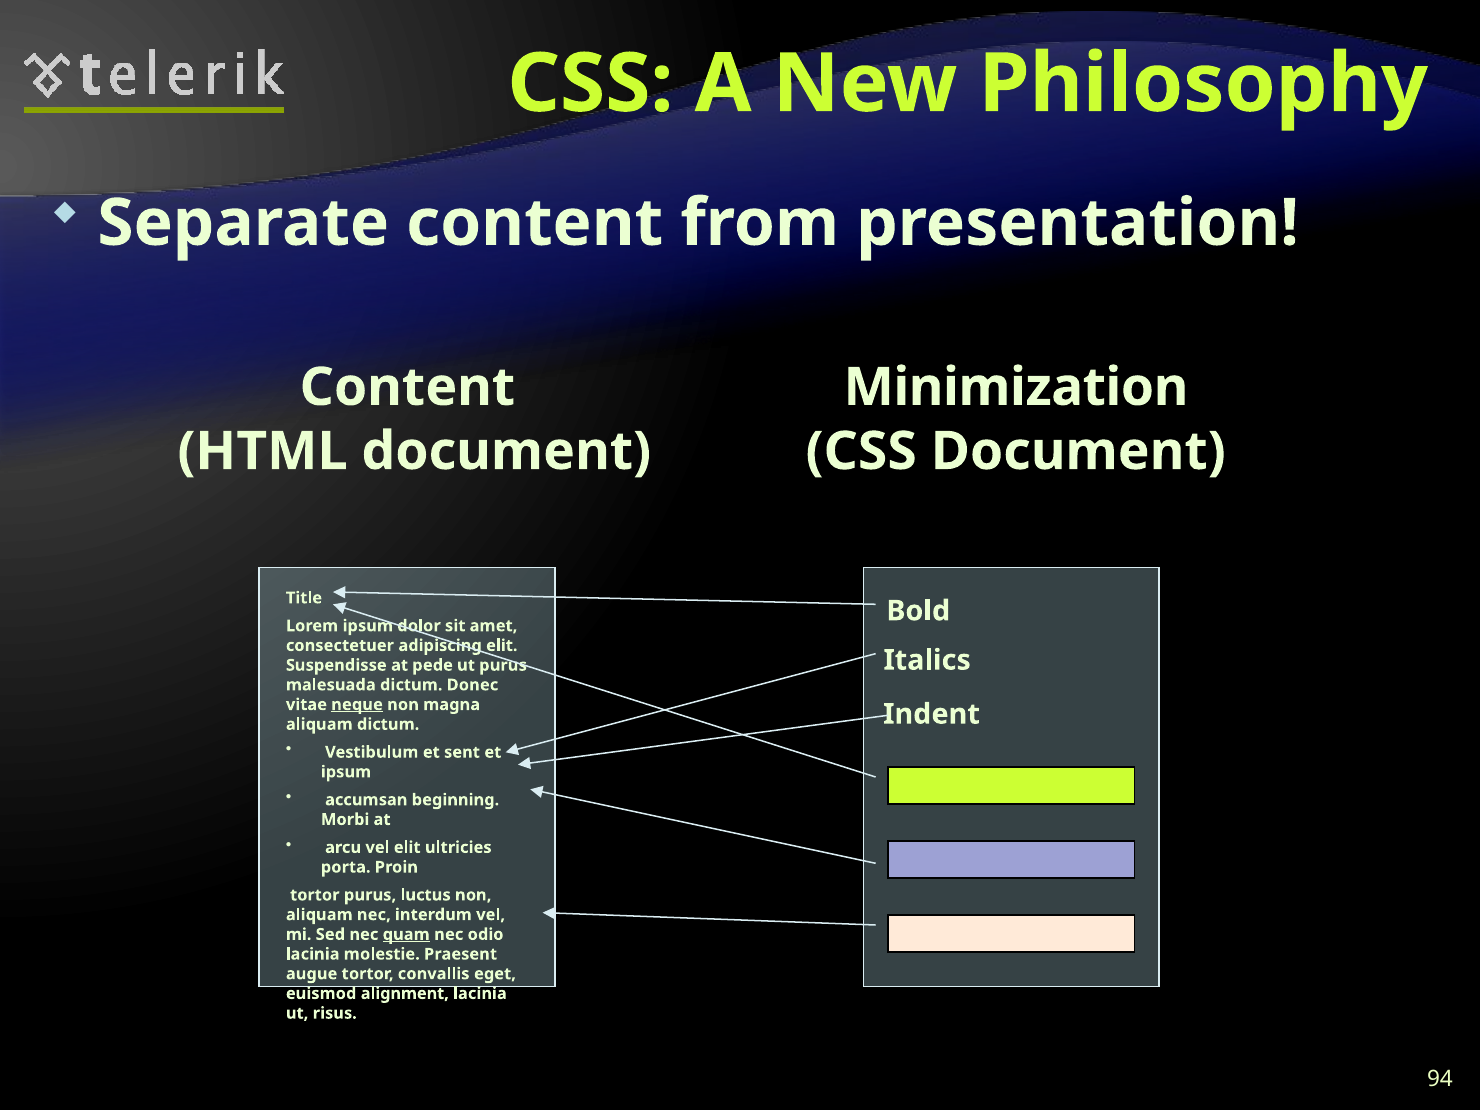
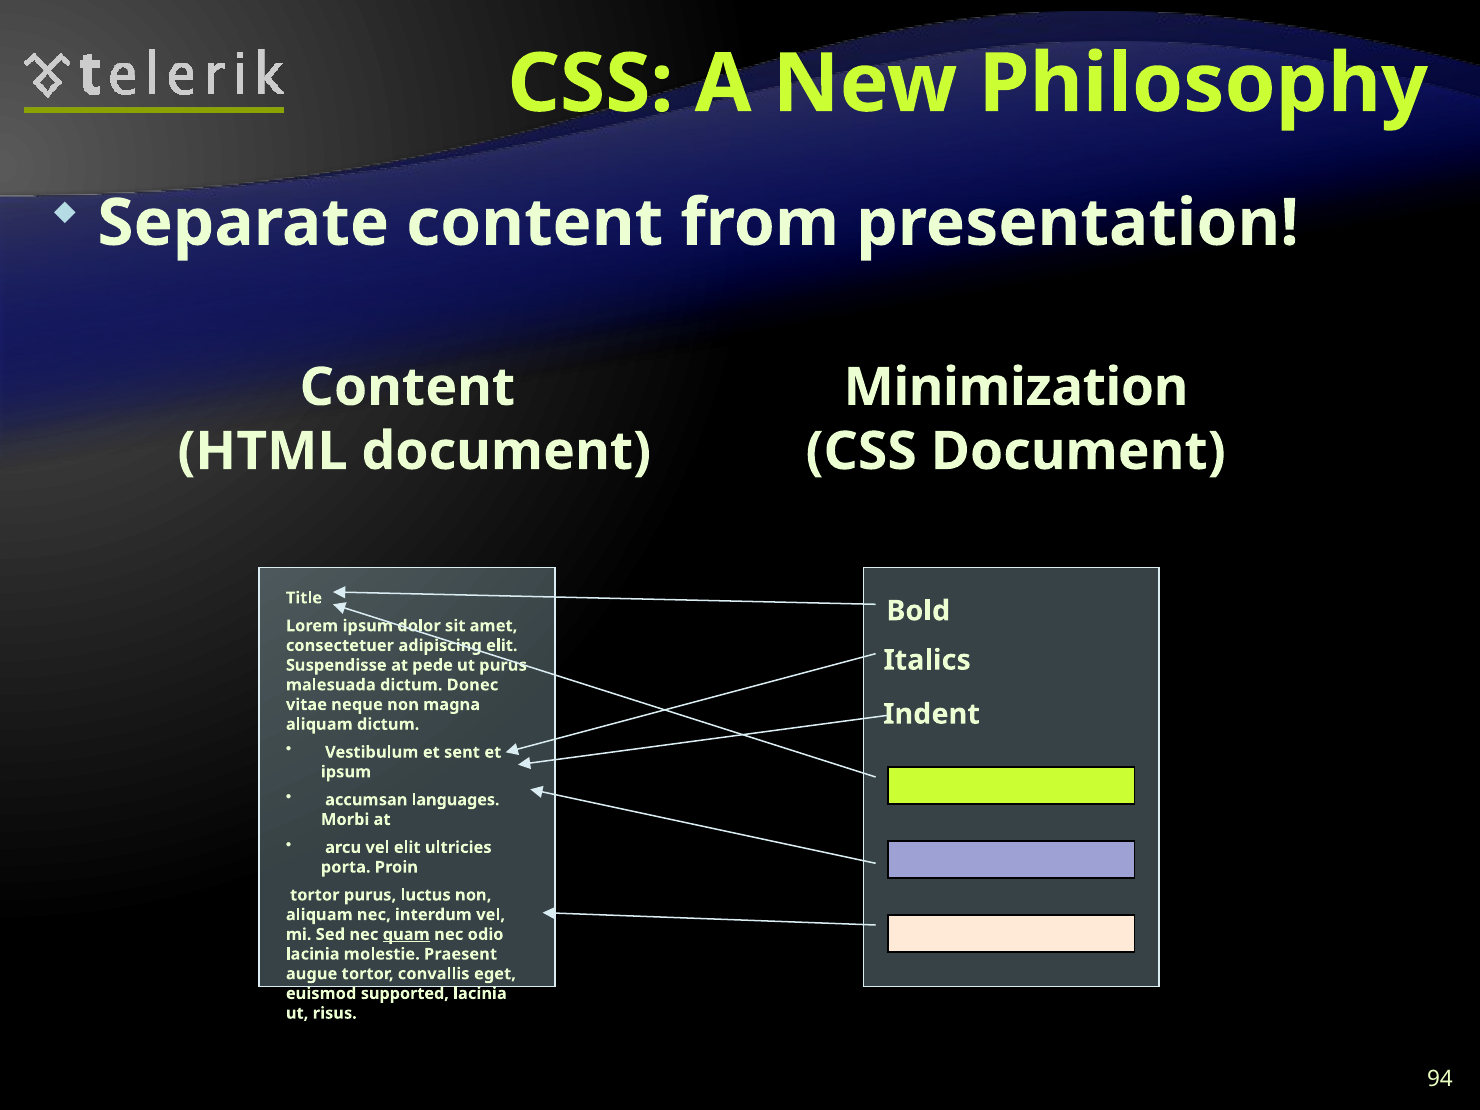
neque underline: present -> none (357, 705)
beginning: beginning -> languages (456, 800)
alignment: alignment -> supported (405, 994)
